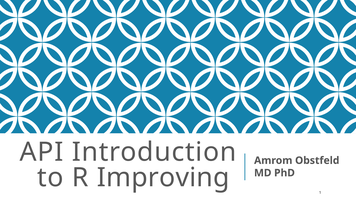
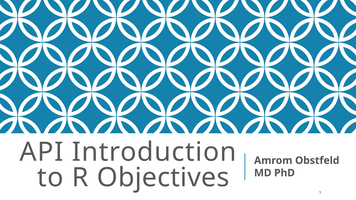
Improving: Improving -> Objectives (163, 178)
